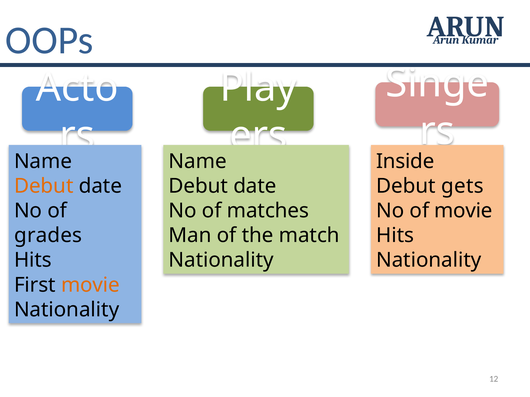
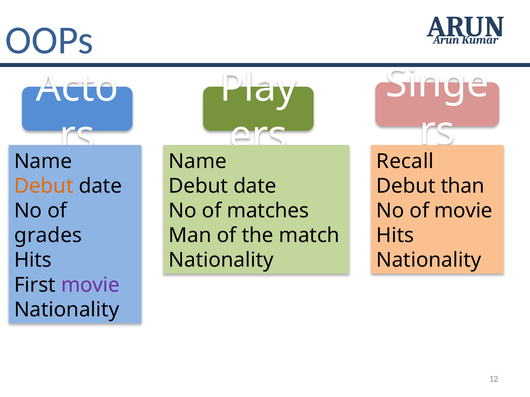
Inside: Inside -> Recall (405, 162)
gets: gets -> than (463, 186)
movie colour: orange -> purple (90, 285)
